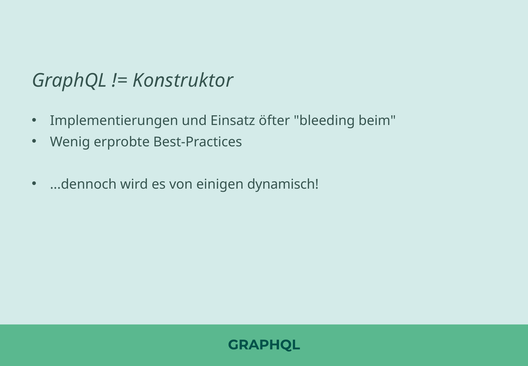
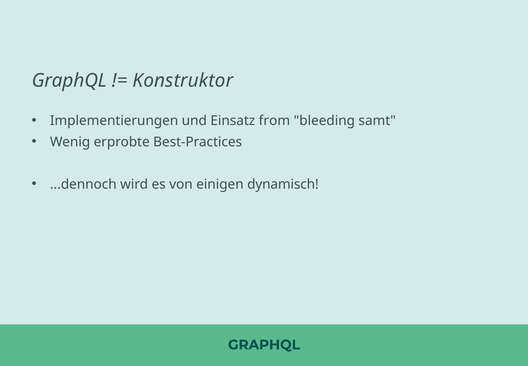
öfter: öfter -> from (274, 121)
beim: beim -> samt (377, 121)
